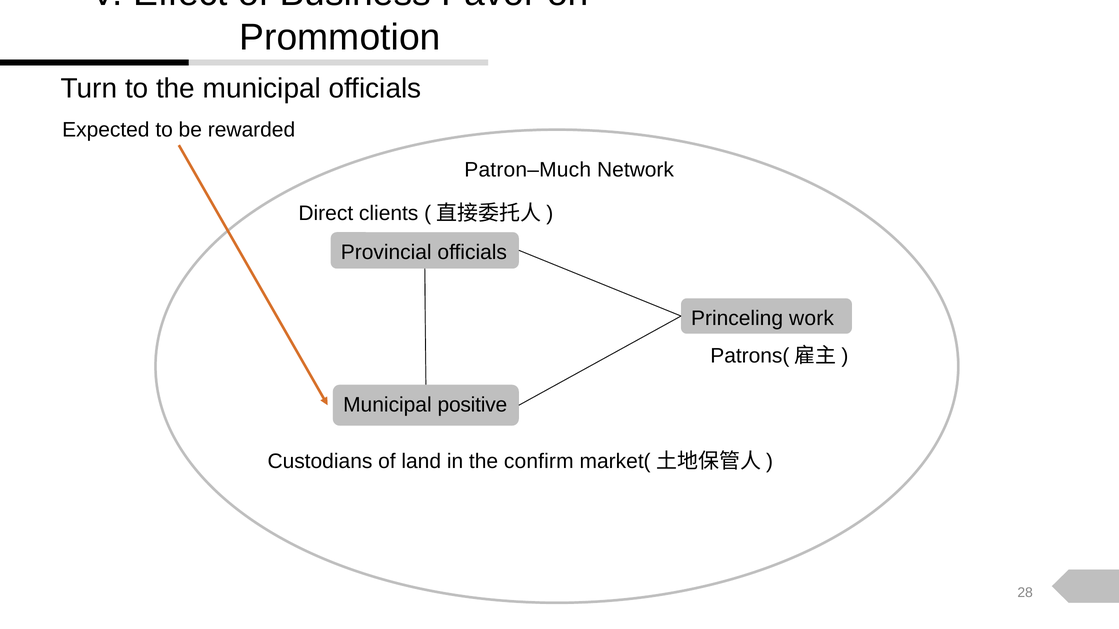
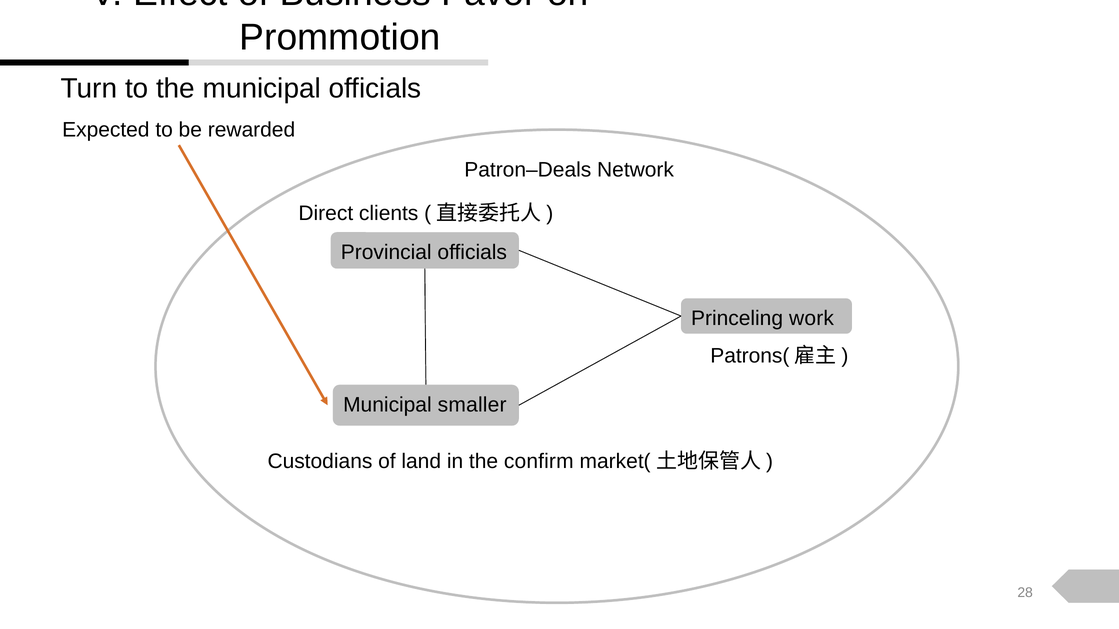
Patron–Much: Patron–Much -> Patron–Deals (528, 170)
positive: positive -> smaller (472, 405)
